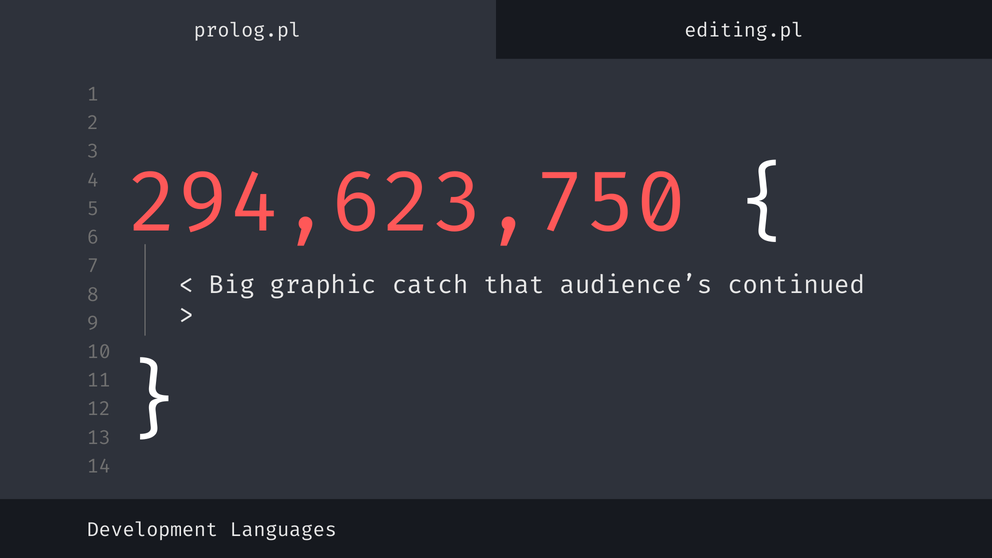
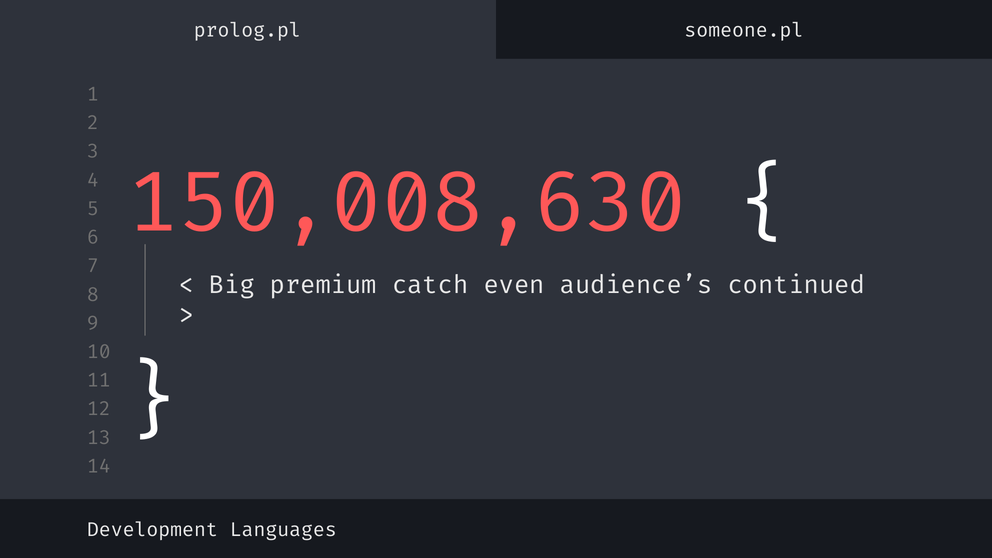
editing.pl: editing.pl -> someone.pl (744, 31)
294,623,750: 294,623,750 -> 150,008,630 (407, 203)
graphic: graphic -> premium (323, 285)
that: that -> even (514, 285)
